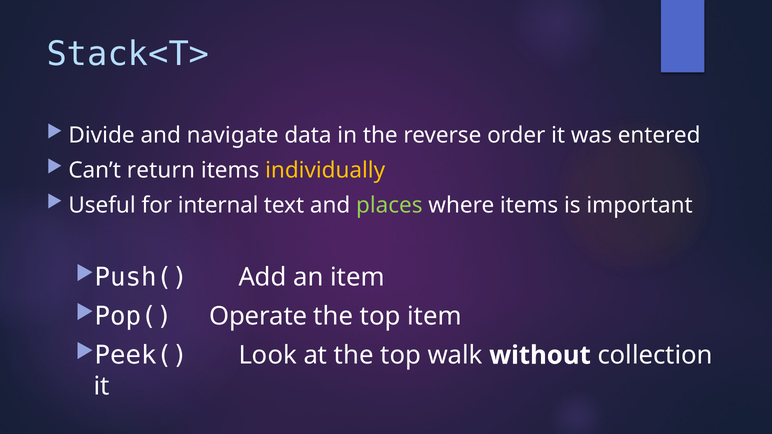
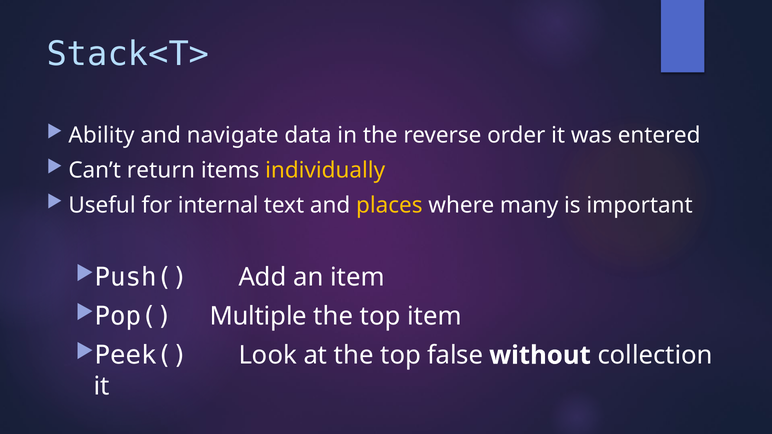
Divide: Divide -> Ability (101, 135)
places colour: light green -> yellow (389, 205)
where items: items -> many (529, 205)
Operate: Operate -> Multiple (258, 317)
walk: walk -> false (455, 355)
